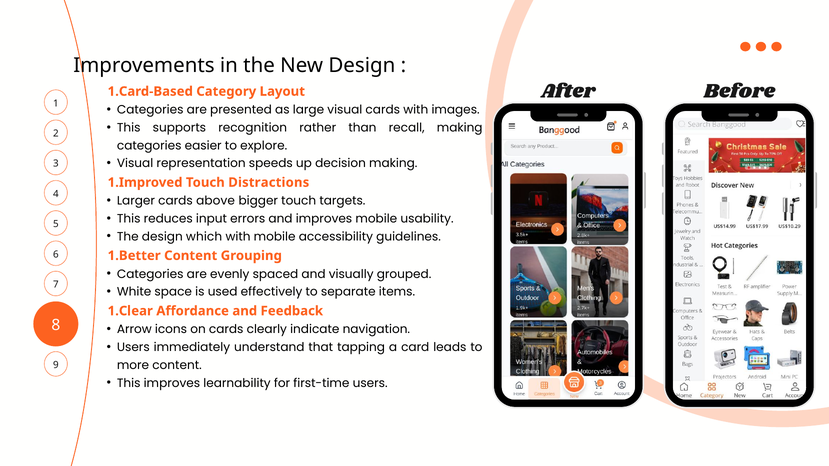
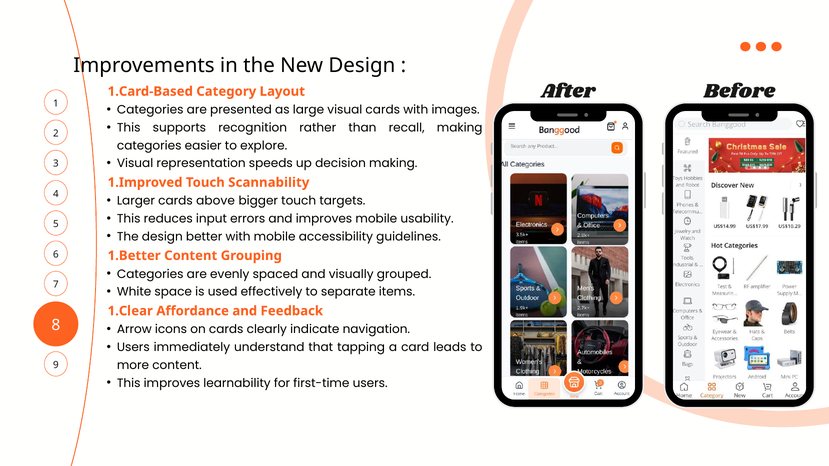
Distractions: Distractions -> Scannability (269, 183)
which: which -> better (204, 237)
